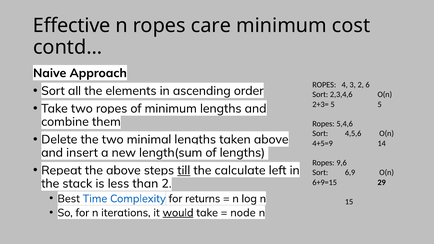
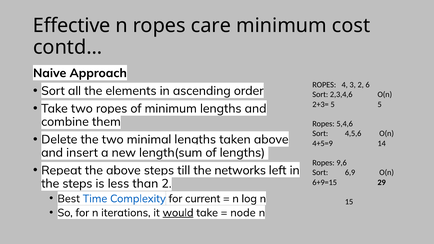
till underline: present -> none (184, 170)
calculate: calculate -> networks (240, 170)
the stack: stack -> steps (77, 184)
returns: returns -> current (203, 199)
